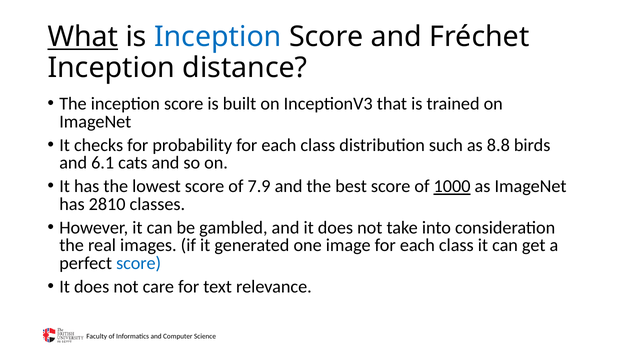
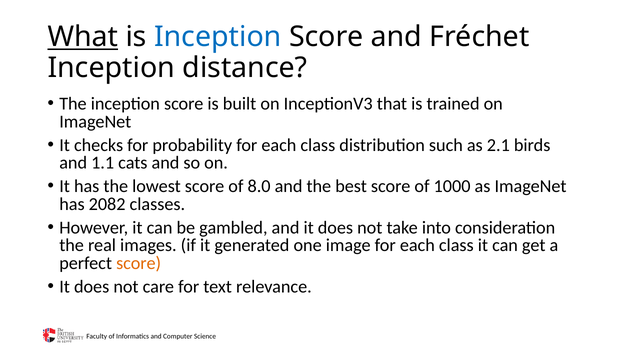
8.8: 8.8 -> 2.1 (498, 145)
6.1: 6.1 -> 1.1 (103, 163)
7.9: 7.9 -> 8.0 (259, 186)
1000 underline: present -> none (452, 186)
2810: 2810 -> 2082 (107, 204)
score colour: blue -> orange (139, 263)
